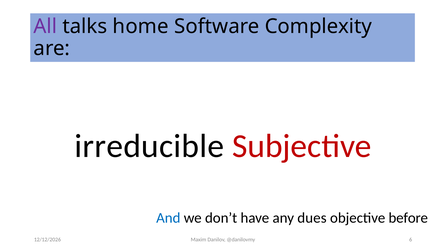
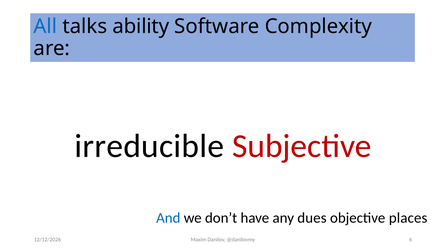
All colour: purple -> blue (45, 26)
home: home -> ability (141, 26)
before: before -> places (408, 218)
